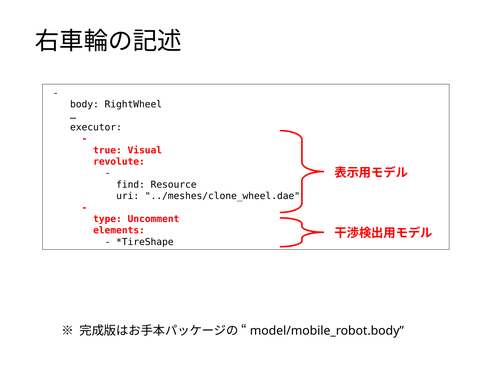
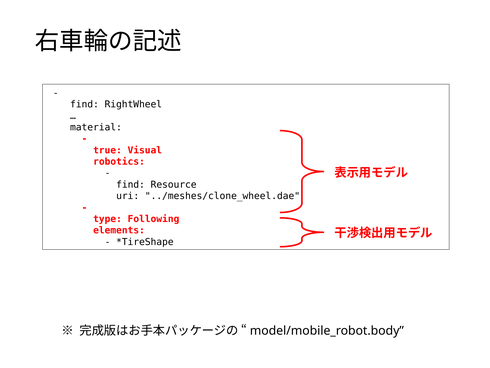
body: body -> find (85, 104)
executor: executor -> material (96, 127)
revolute: revolute -> robotics (119, 162)
Uncomment: Uncomment -> Following (153, 219)
